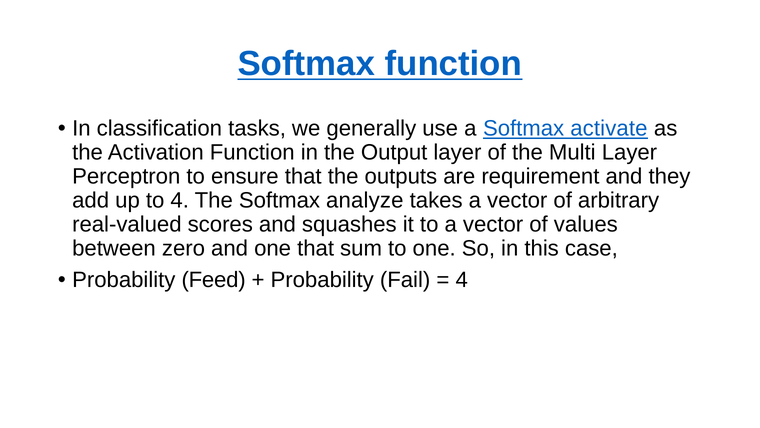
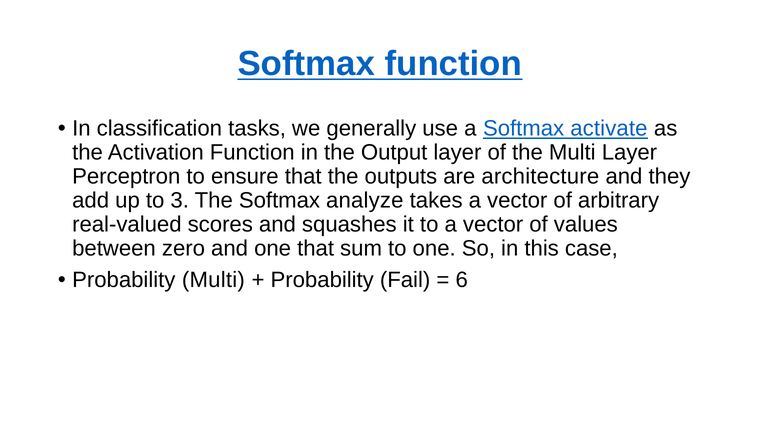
requirement: requirement -> architecture (540, 176)
to 4: 4 -> 3 (180, 200)
Probability Feed: Feed -> Multi (213, 280)
4: 4 -> 6 (462, 280)
